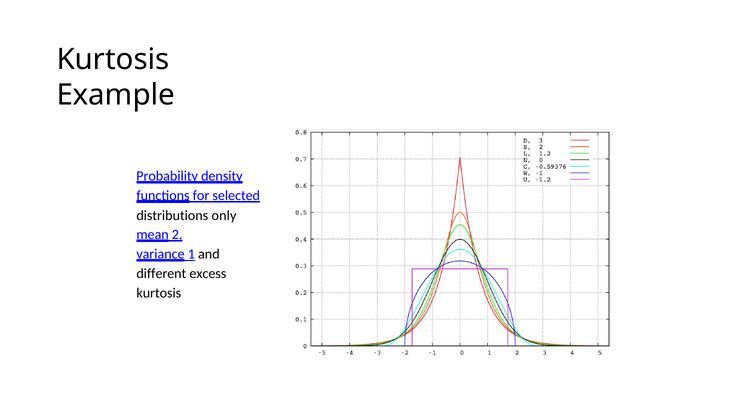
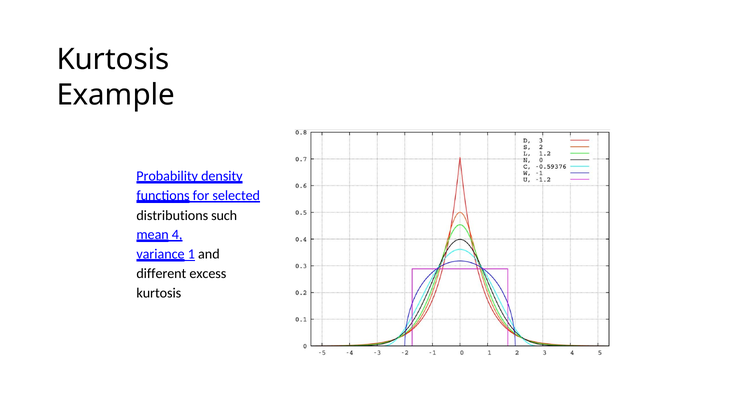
only: only -> such (224, 215)
2: 2 -> 4 (177, 235)
